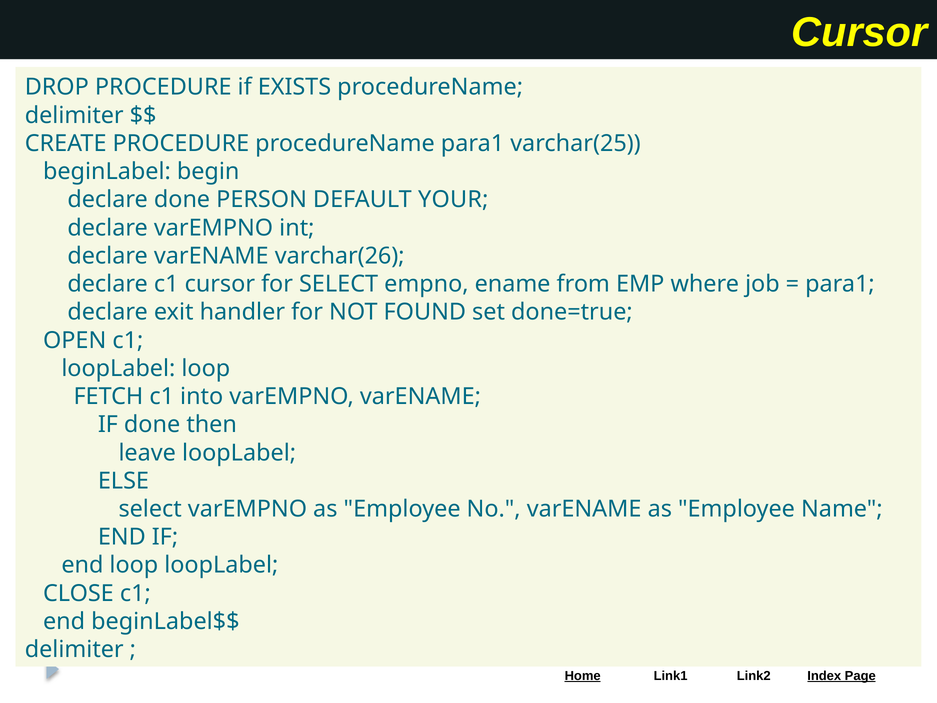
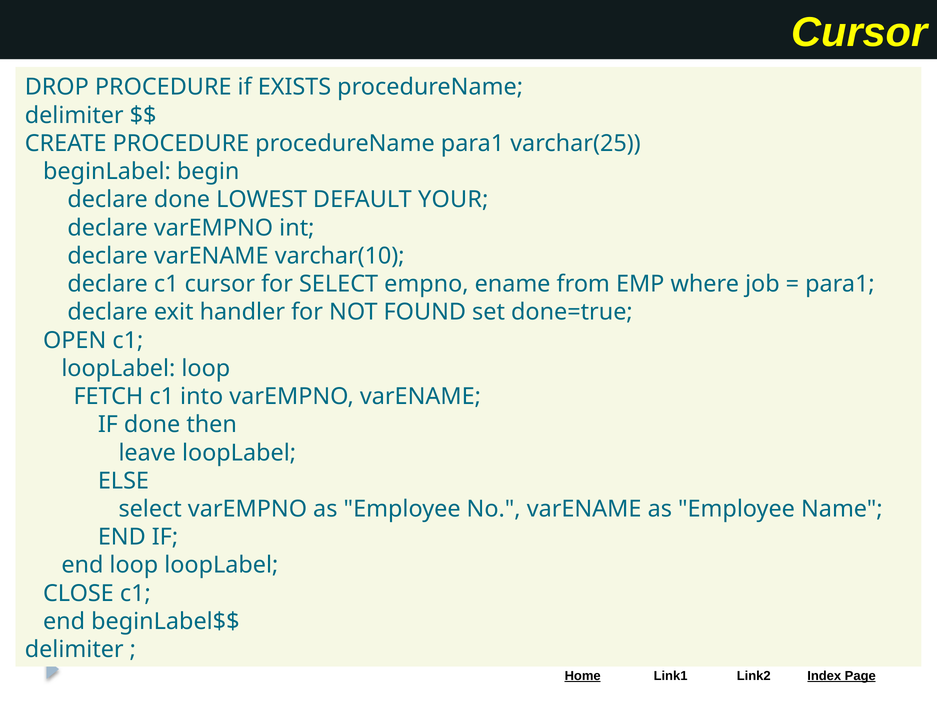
PERSON: PERSON -> LOWEST (262, 200)
varchar(26: varchar(26 -> varchar(10 (340, 256)
